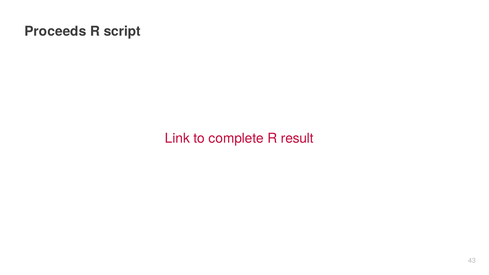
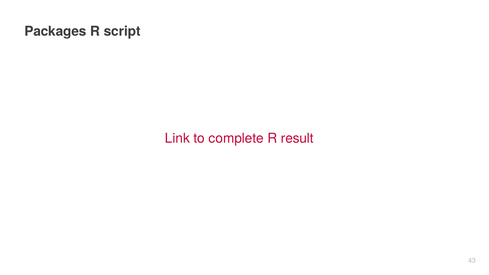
Proceeds: Proceeds -> Packages (55, 31)
